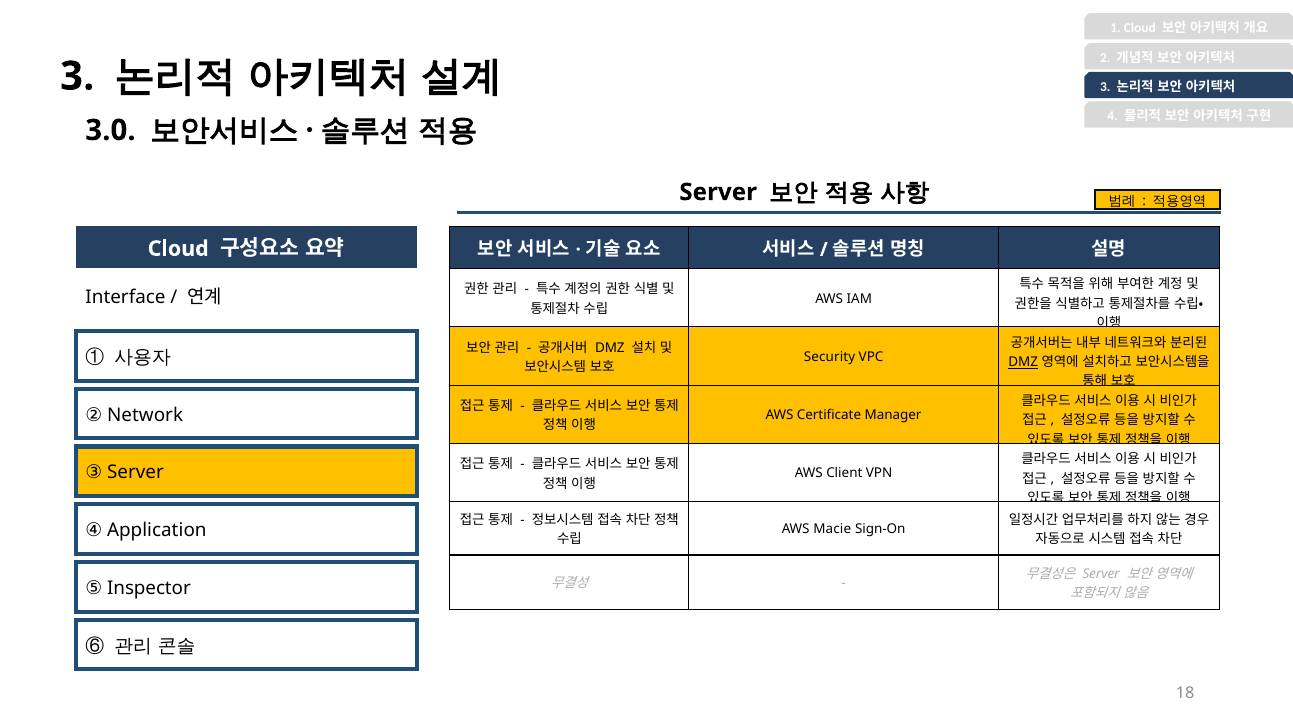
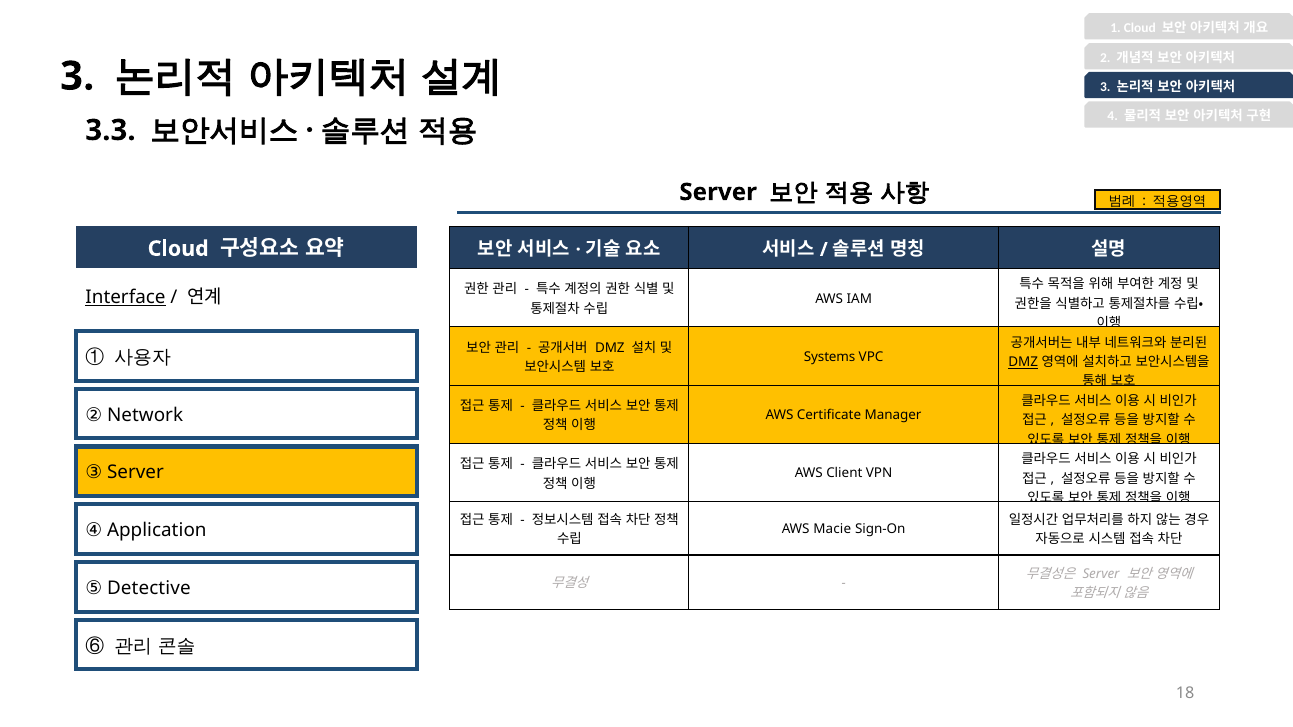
3.0: 3.0 -> 3.3 (110, 130)
Interface underline: none -> present (125, 298)
Security: Security -> Systems (830, 357)
Inspector: Inspector -> Detective (149, 588)
